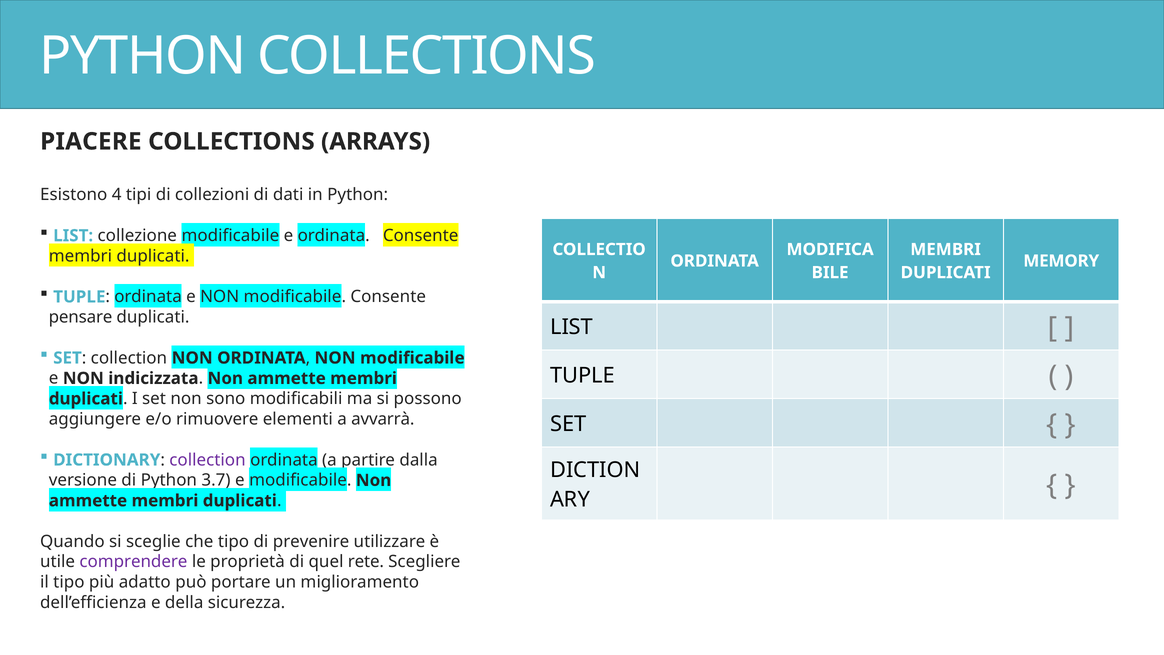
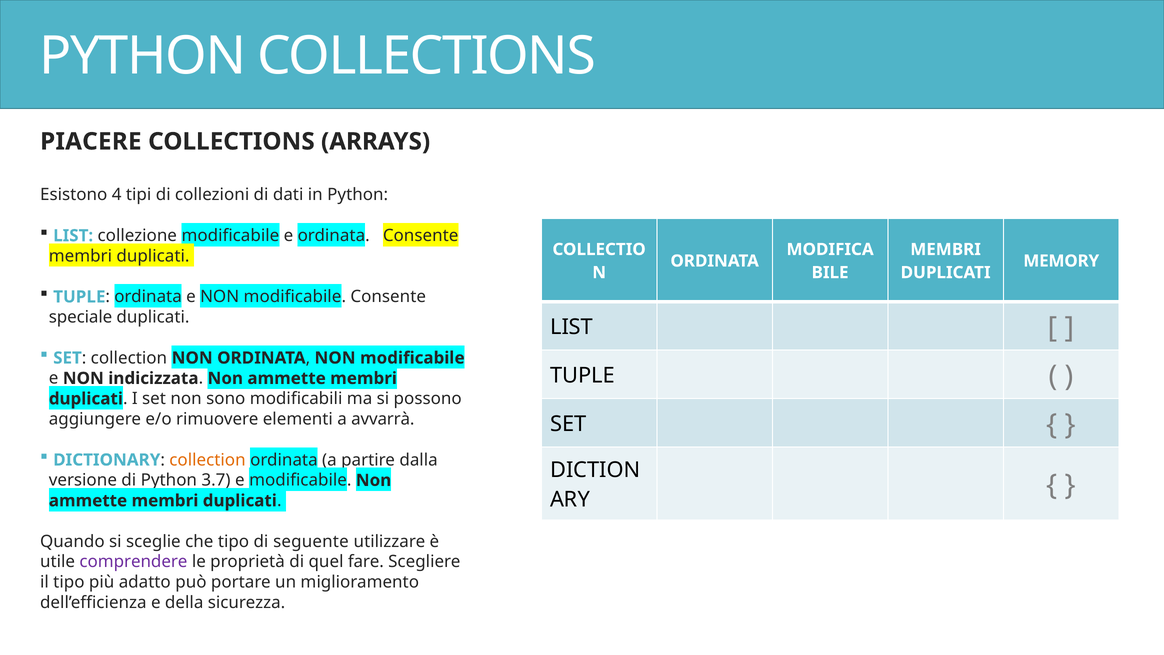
pensare: pensare -> speciale (81, 317)
collection colour: purple -> orange (207, 460)
prevenire: prevenire -> seguente (311, 541)
rete: rete -> fare (366, 562)
